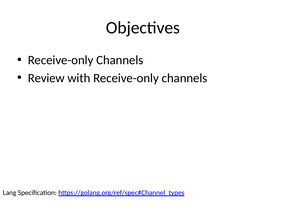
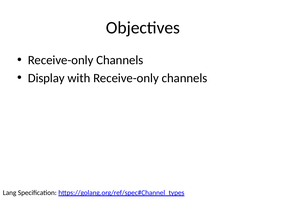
Review: Review -> Display (46, 78)
